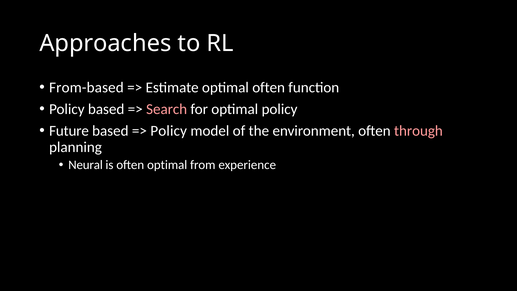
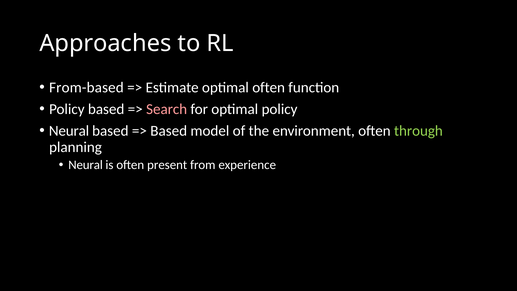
Future: Future -> Neural (69, 131)
Policy: Policy -> Based (169, 131)
through colour: pink -> light green (418, 131)
often optimal: optimal -> present (167, 165)
